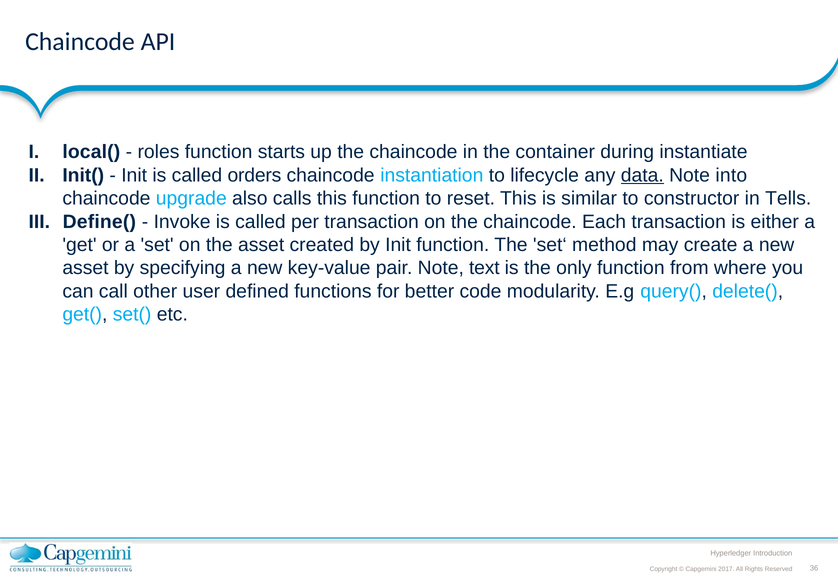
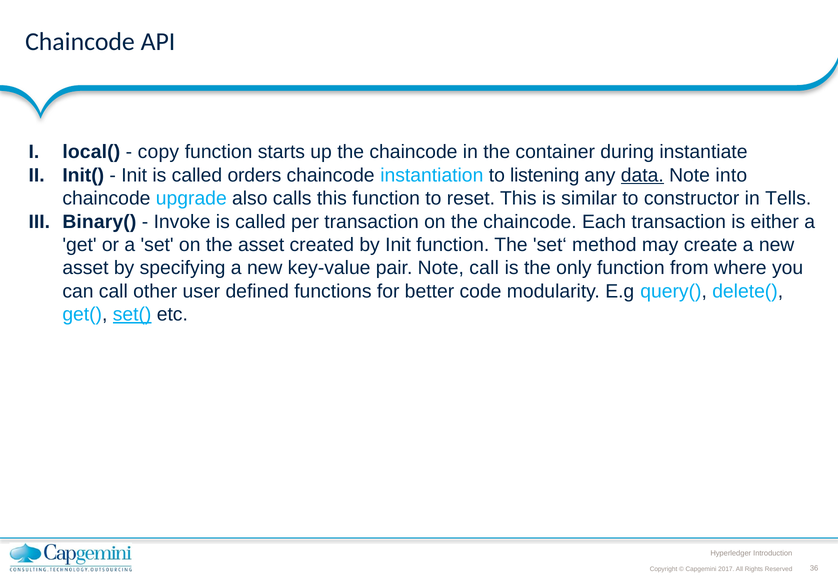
roles: roles -> copy (158, 152)
lifecycle: lifecycle -> listening (545, 175)
Define(: Define( -> Binary( (99, 222)
Note text: text -> call (484, 268)
set( underline: none -> present (132, 315)
